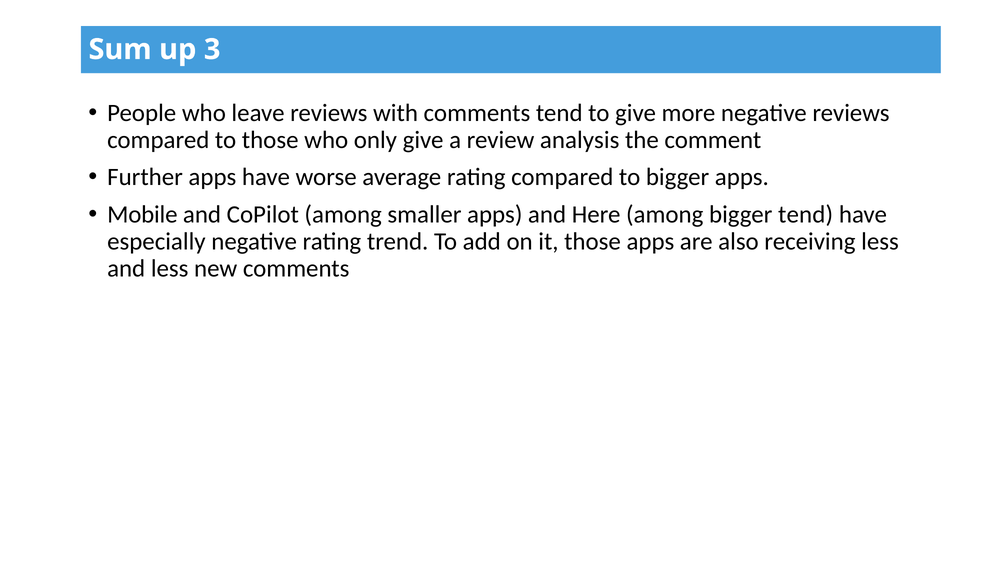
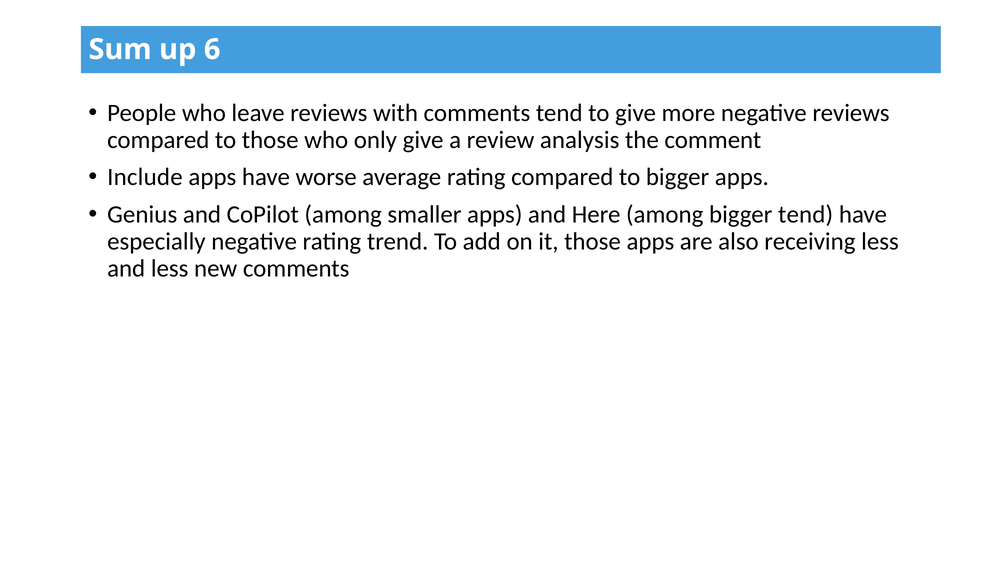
3: 3 -> 6 (212, 49)
Further: Further -> Include (145, 177)
Mobile: Mobile -> Genius (142, 215)
